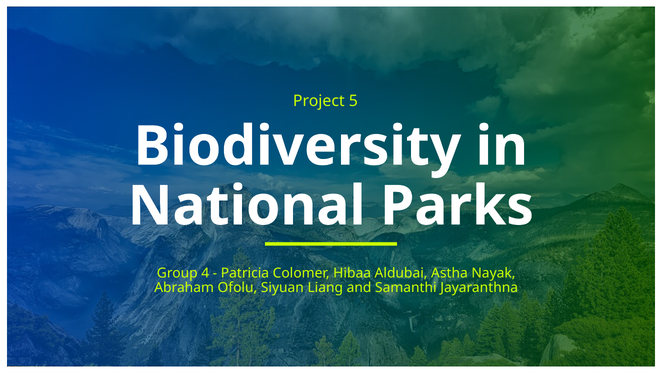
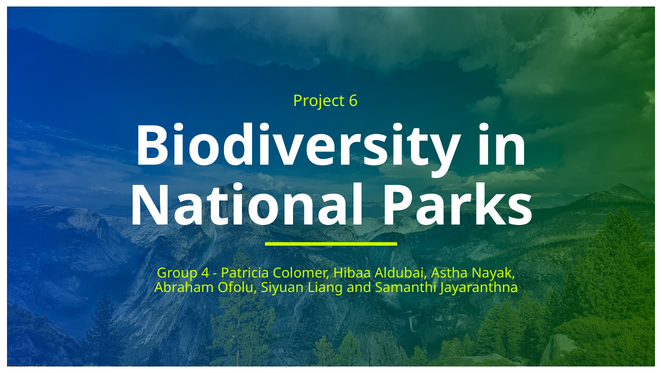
5: 5 -> 6 (353, 101)
